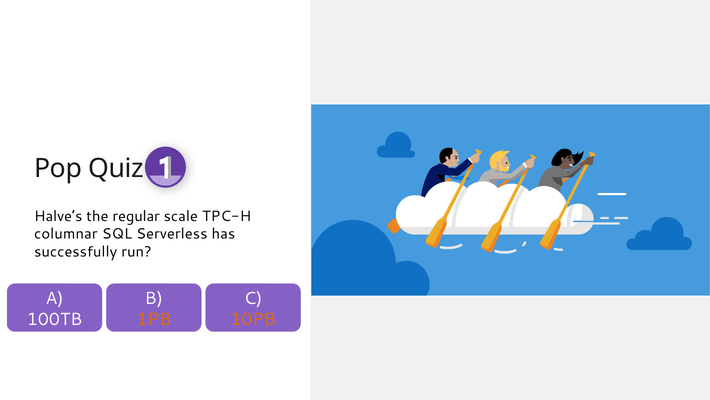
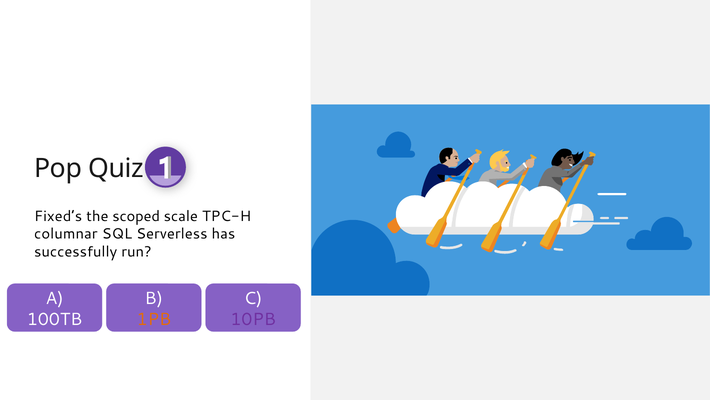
Halve’s: Halve’s -> Fixed’s (58, 216)
regular: regular -> scoped (136, 216)
10PB colour: orange -> purple (253, 319)
